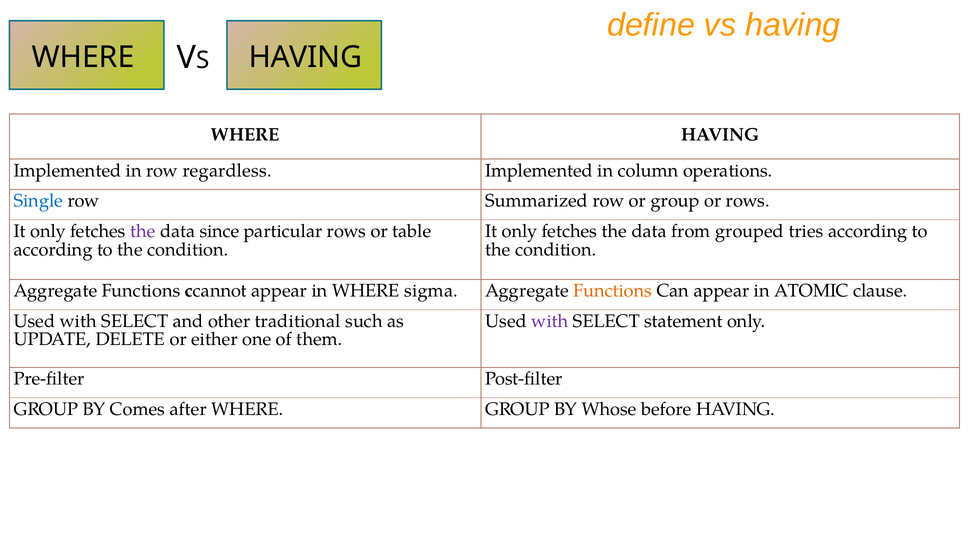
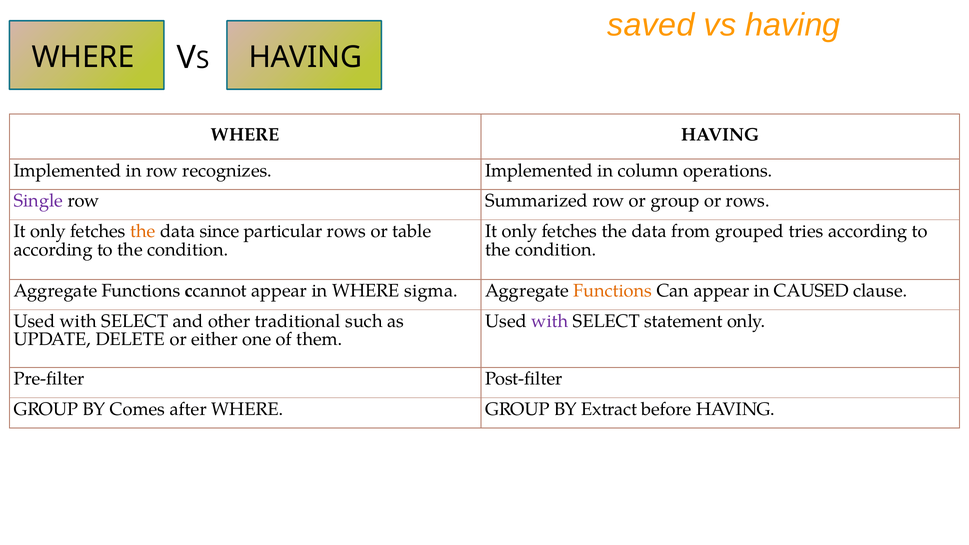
define: define -> saved (651, 25)
regardless: regardless -> recognizes (227, 171)
Single colour: blue -> purple (38, 201)
the colour: purple -> orange (143, 231)
ATOMIC: ATOMIC -> CAUSED (811, 291)
Whose: Whose -> Extract (609, 409)
